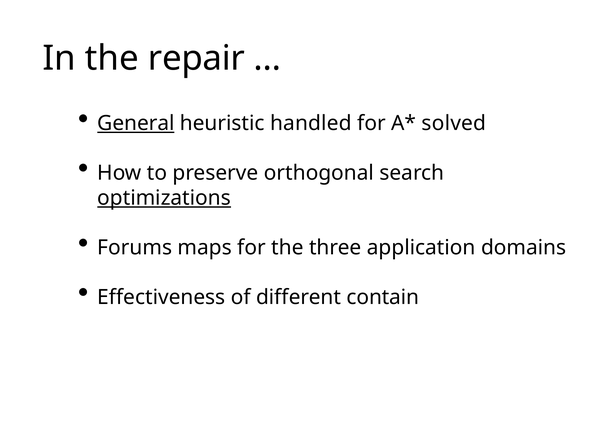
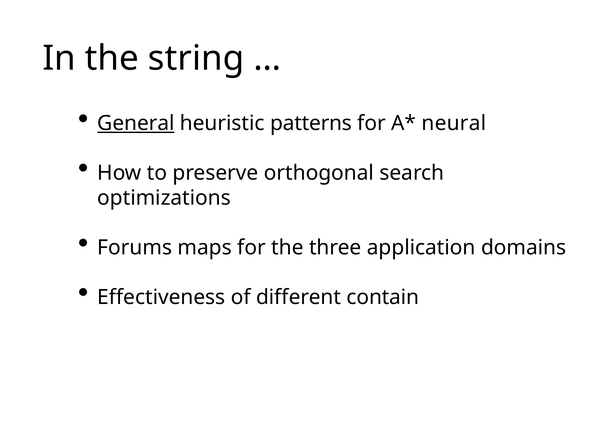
repair: repair -> string (196, 58)
handled: handled -> patterns (311, 123)
solved: solved -> neural (454, 123)
optimizations underline: present -> none (164, 198)
